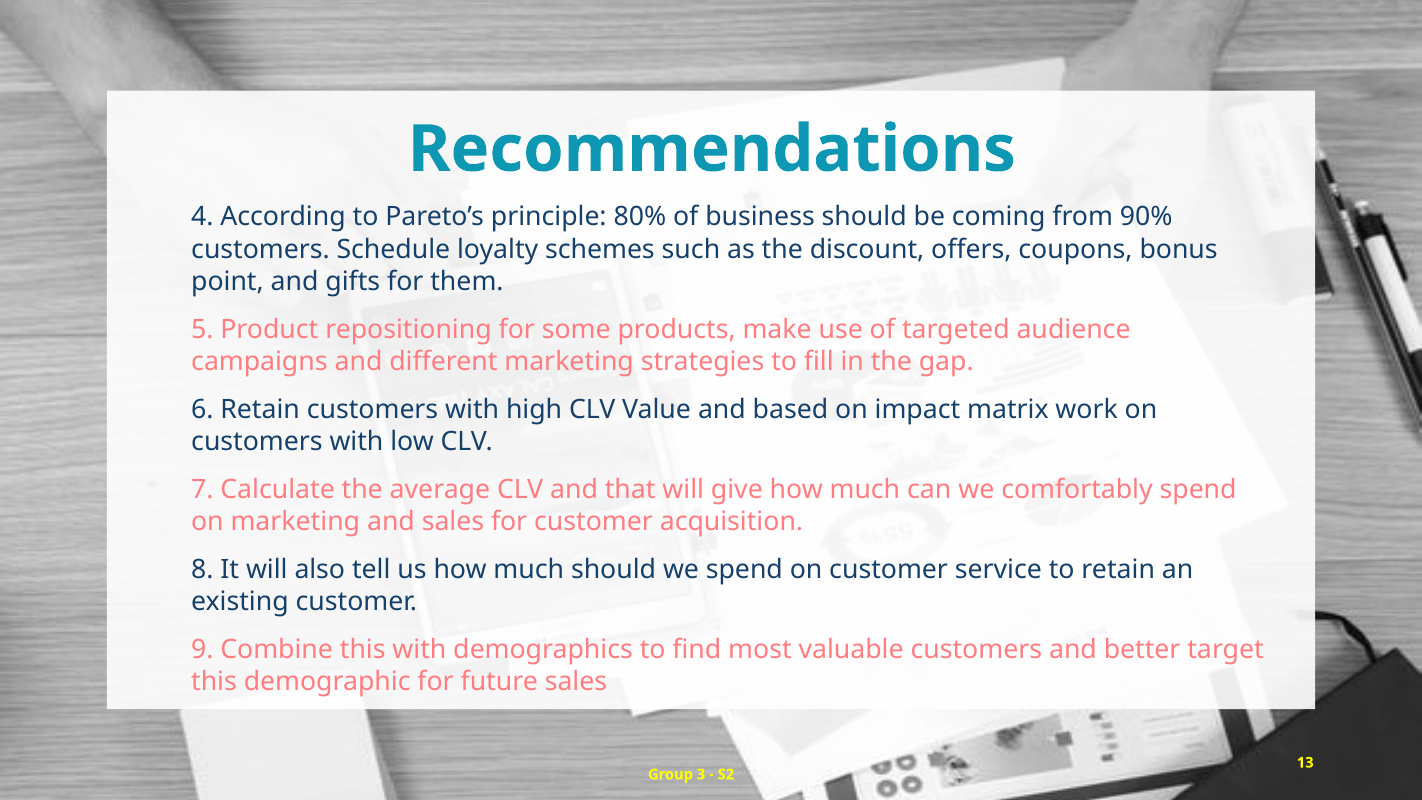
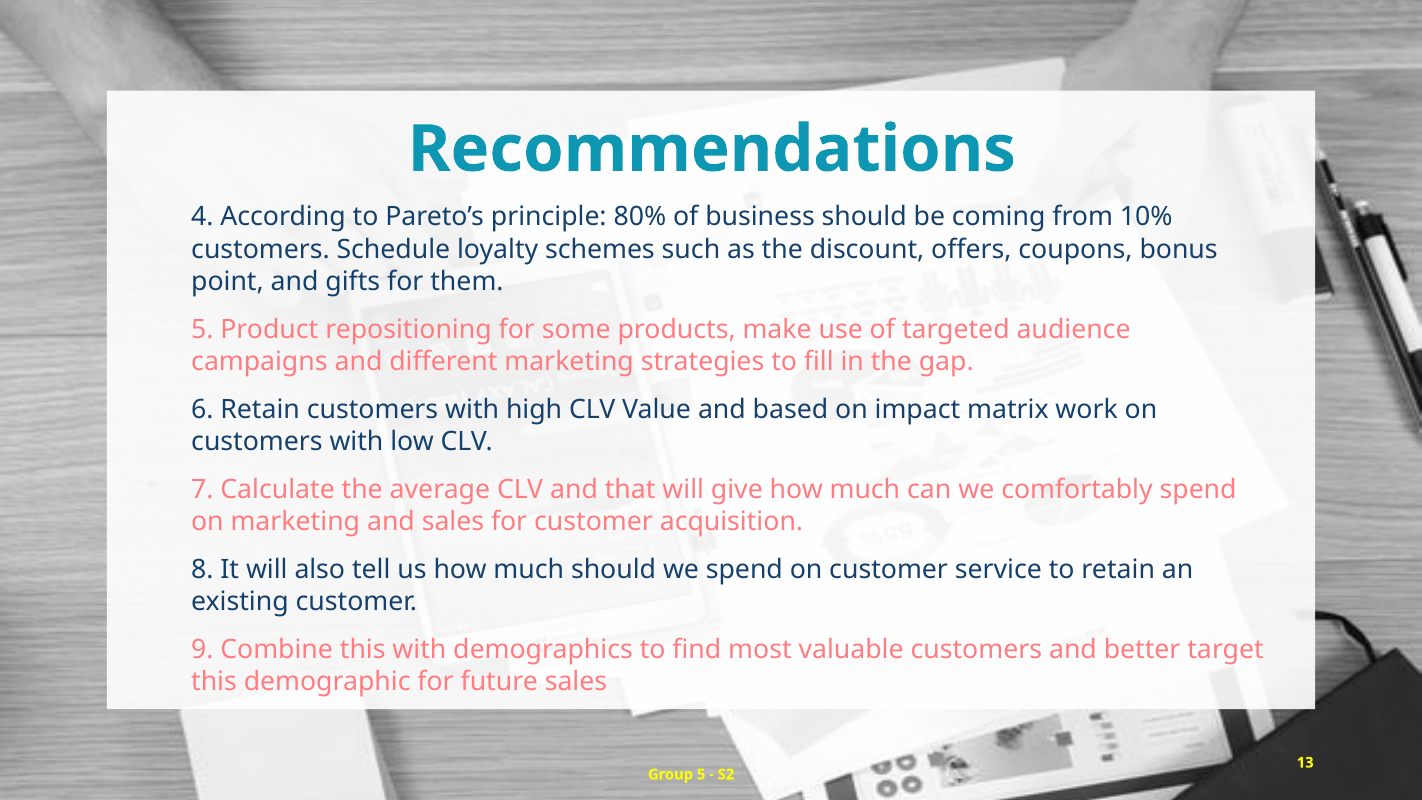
90%: 90% -> 10% (1146, 217)
Group 3: 3 -> 5 (701, 774)
